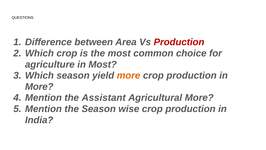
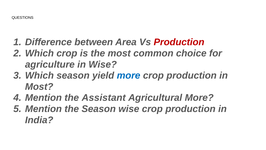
in Most: Most -> Wise (103, 64)
more colour: orange -> blue (129, 75)
More: More -> Most (39, 86)
